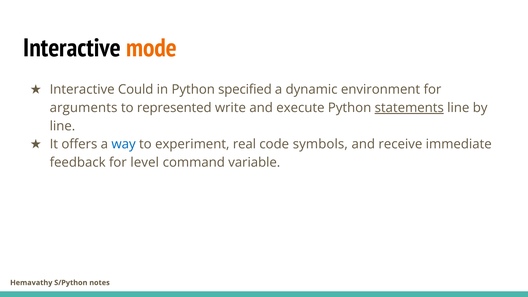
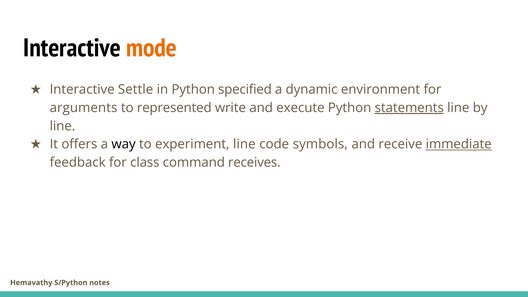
Could: Could -> Settle (136, 90)
way colour: blue -> black (124, 144)
experiment real: real -> line (244, 144)
immediate underline: none -> present (459, 144)
level: level -> class (145, 162)
variable: variable -> receives (254, 162)
